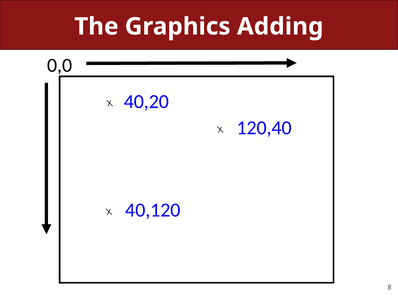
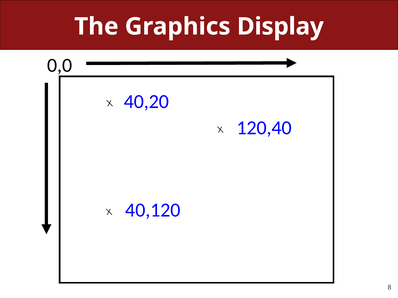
Adding: Adding -> Display (280, 27)
